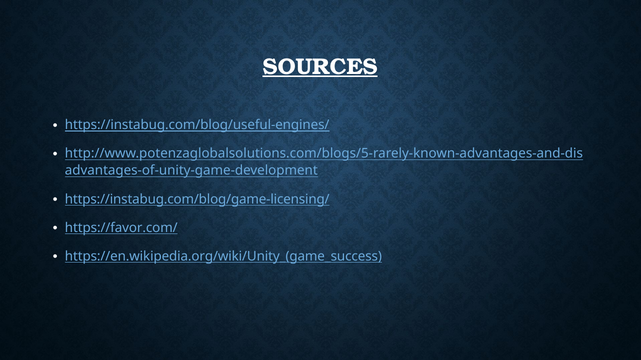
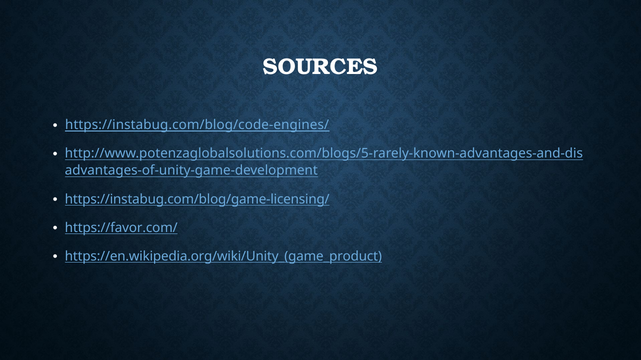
SOURCES underline: present -> none (320, 67)
https://instabug.com/blog/useful-engines/: https://instabug.com/blog/useful-engines/ -> https://instabug.com/blog/code-engines/ (197, 125)
https://en.wikipedia.org/wiki/Unity_(game_success: https://en.wikipedia.org/wiki/Unity_(game_success -> https://en.wikipedia.org/wiki/Unity_(game_product (223, 257)
